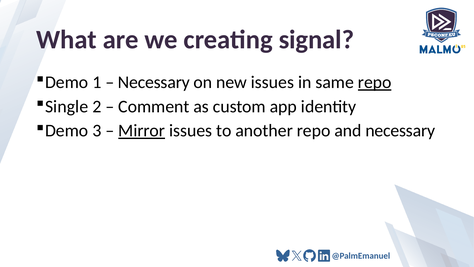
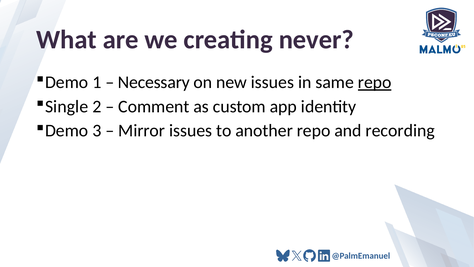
signal: signal -> never (316, 40)
Mirror underline: present -> none (142, 131)
and necessary: necessary -> recording (400, 131)
